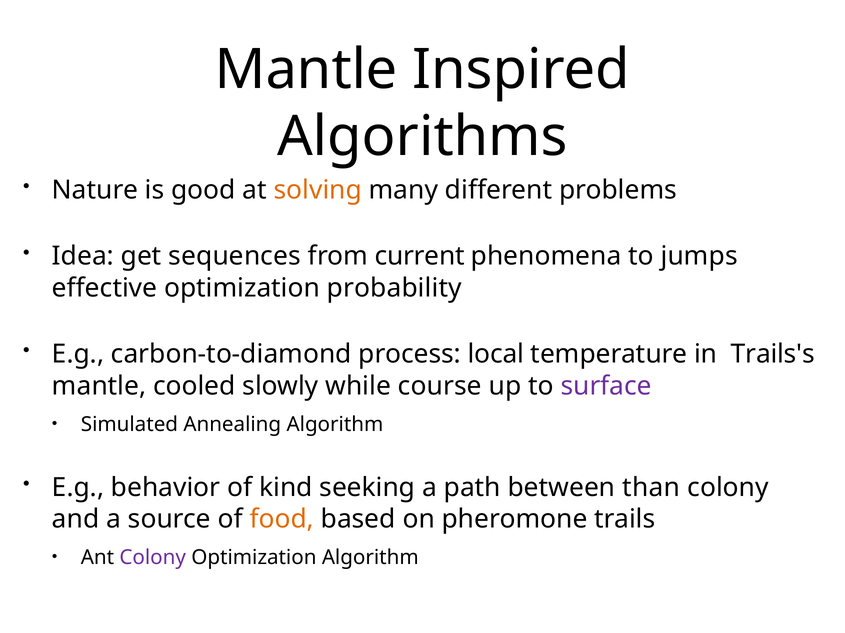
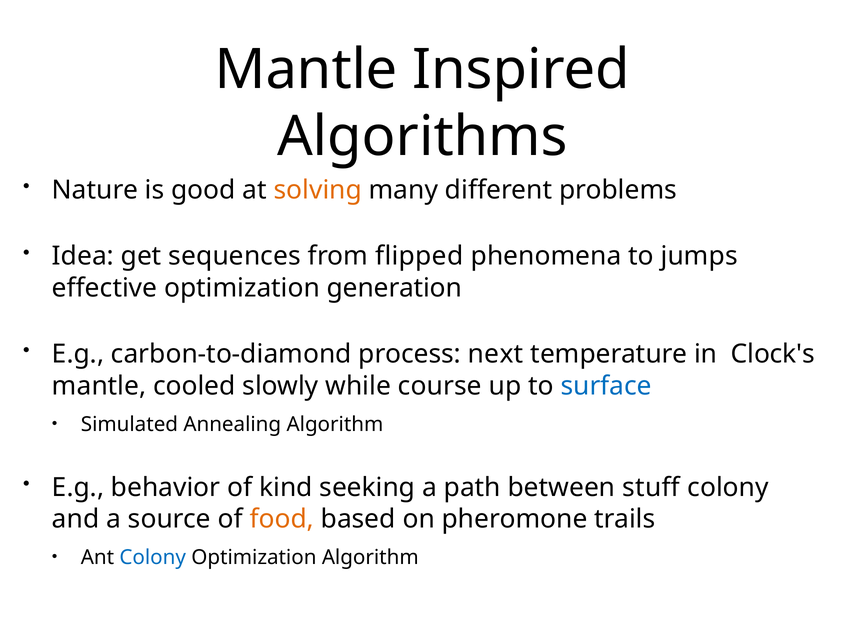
current: current -> flipped (419, 256)
probability: probability -> generation (394, 288)
local: local -> next (496, 355)
Trails's: Trails's -> Clock's (773, 355)
surface colour: purple -> blue (606, 386)
than: than -> stuff (651, 488)
Colony colour: purple -> blue (153, 558)
